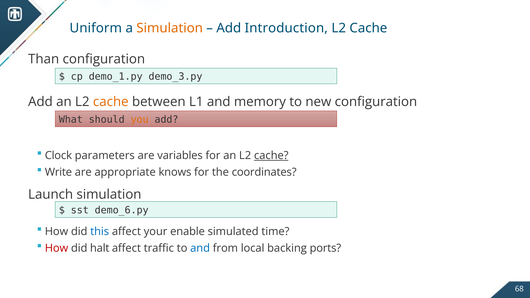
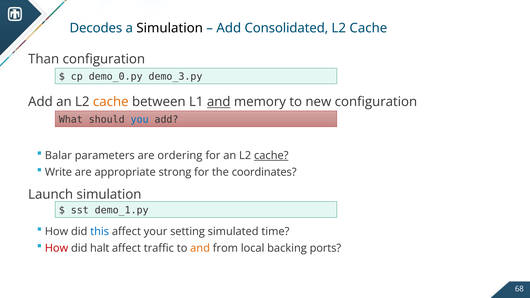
Uniform: Uniform -> Decodes (96, 28)
Simulation colour: orange -> black (170, 28)
Introduction: Introduction -> Consolidated (286, 28)
demo_1.py: demo_1.py -> demo_0.py (116, 77)
and underline: none -> present (219, 102)
you colour: orange -> blue (140, 120)
Clock: Clock -> Balar (58, 156)
variables: variables -> ordering (180, 156)
knows: knows -> strong (175, 172)
demo_6.py: demo_6.py -> demo_1.py (122, 210)
enable: enable -> setting (188, 232)
and colour: blue -> orange (200, 248)
